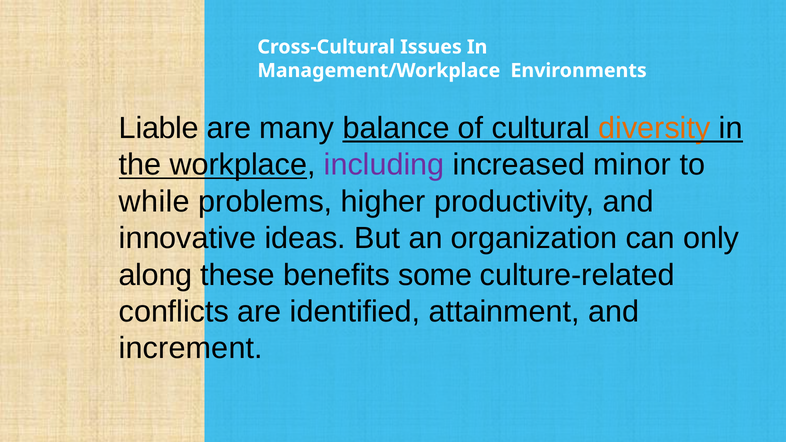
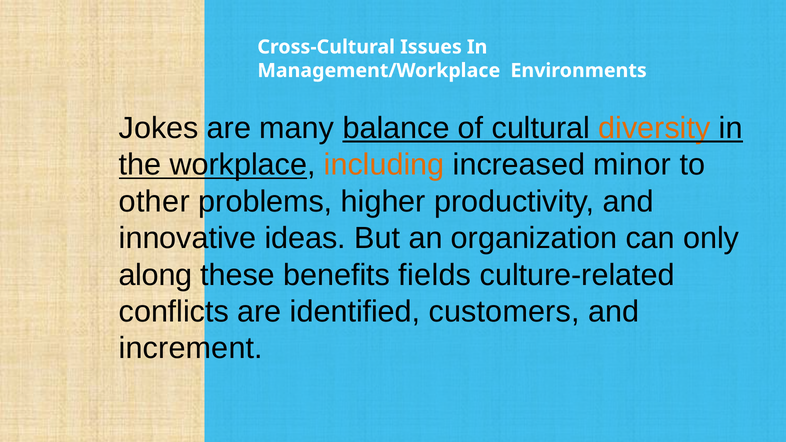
Liable: Liable -> Jokes (159, 128)
including colour: purple -> orange (384, 165)
while: while -> other (154, 202)
some: some -> fields (435, 275)
attainment: attainment -> customers (504, 312)
